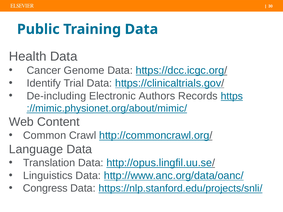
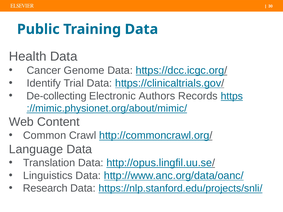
De-including: De-including -> De-collecting (57, 96)
Congress: Congress -> Research (45, 189)
